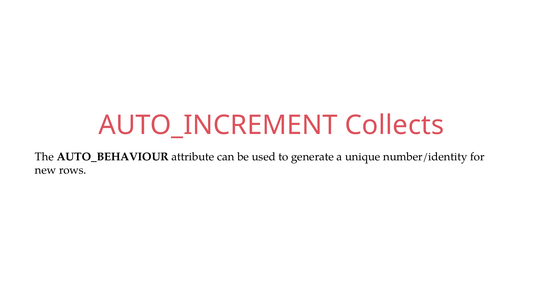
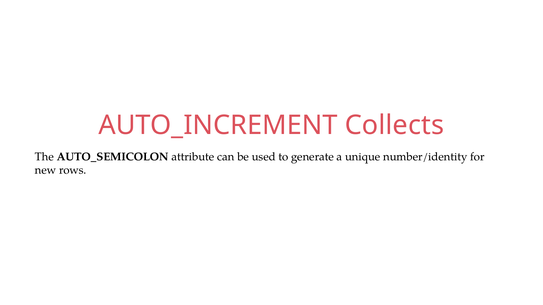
AUTO_BEHAVIOUR: AUTO_BEHAVIOUR -> AUTO_SEMICOLON (113, 157)
